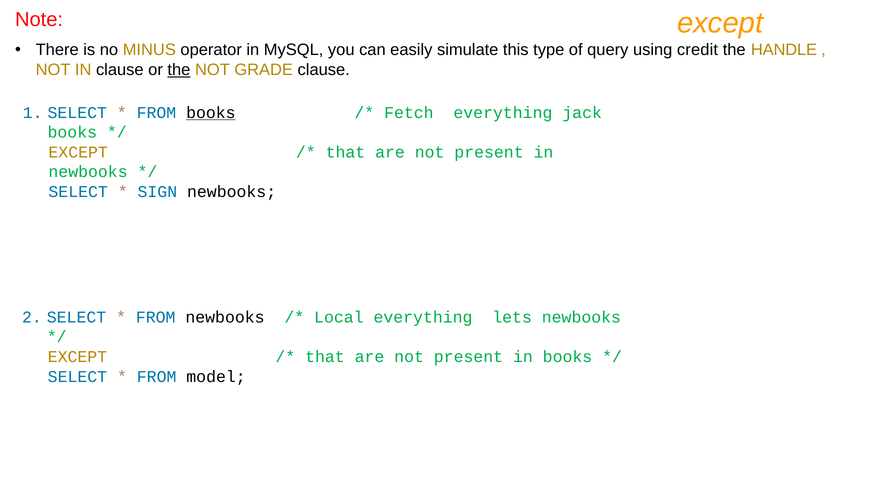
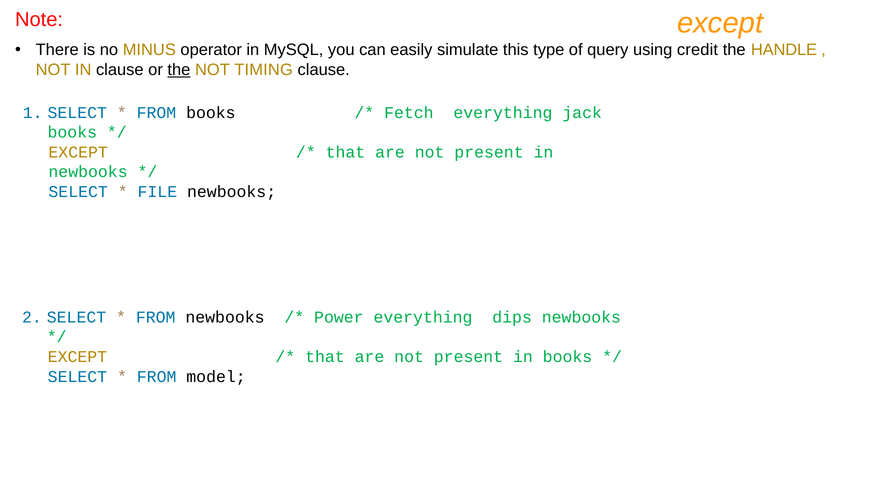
GRADE: GRADE -> TIMING (264, 70)
books underline: present -> none (211, 113)
SIGN: SIGN -> FILE (157, 192)
Local: Local -> Power (339, 317)
lets: lets -> dips (512, 317)
